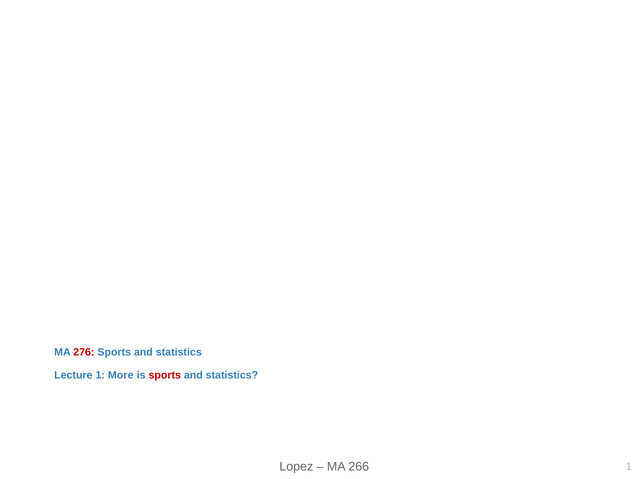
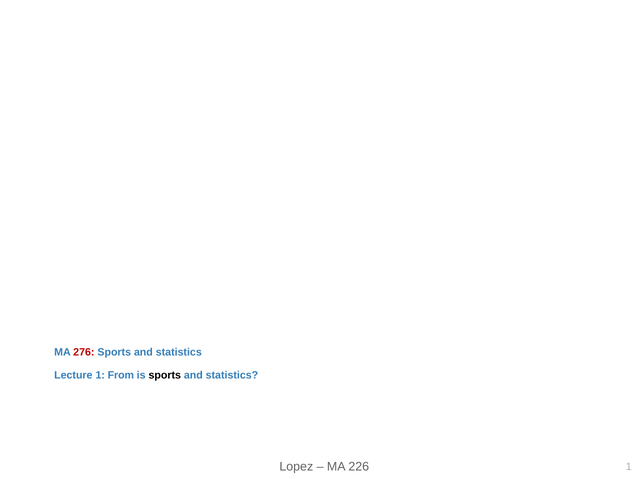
More: More -> From (121, 375)
sports colour: red -> black (165, 375)
266: 266 -> 226 (359, 466)
